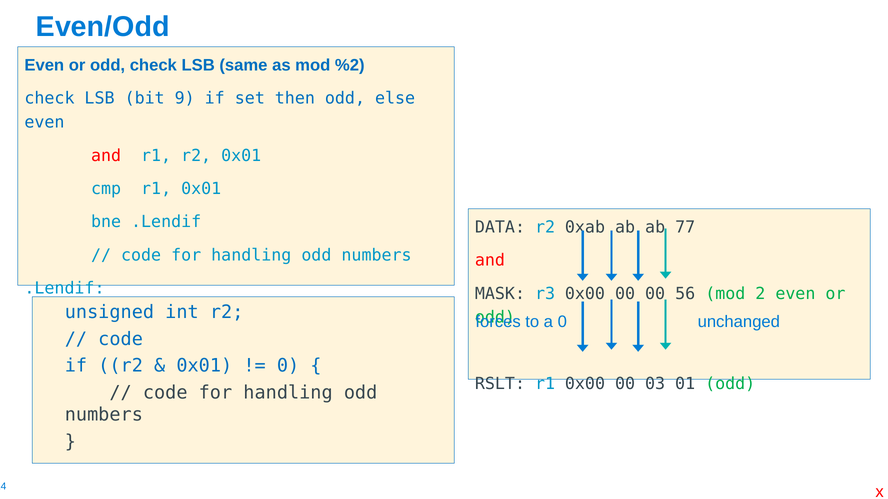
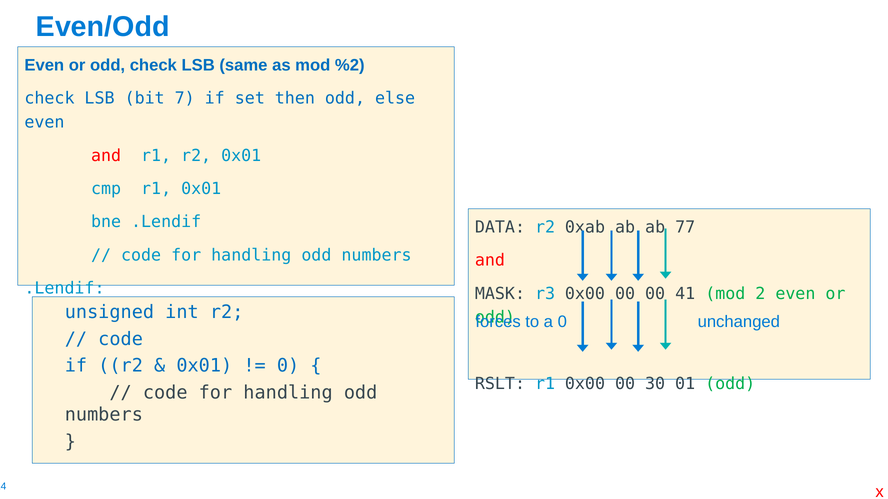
9: 9 -> 7 (185, 99)
56: 56 -> 41 (685, 294)
03: 03 -> 30 (655, 384)
